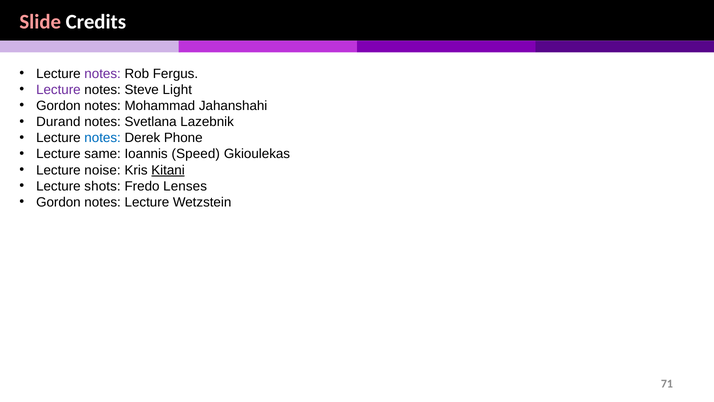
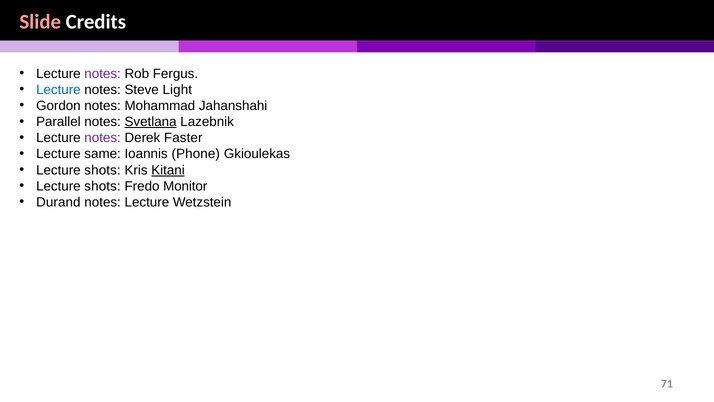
Lecture colour: purple -> blue (58, 90)
Durand: Durand -> Parallel (58, 122)
Svetlana underline: none -> present (151, 122)
notes colour: blue -> purple (103, 138)
Phone: Phone -> Faster (183, 138)
Speed: Speed -> Phone (196, 154)
noise: noise -> shots (103, 170)
Lenses: Lenses -> Monitor (185, 186)
Gordon: Gordon -> Durand (58, 202)
